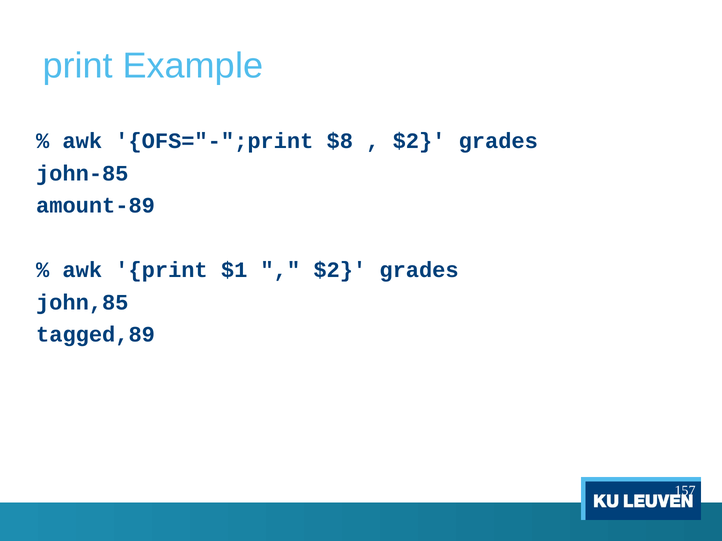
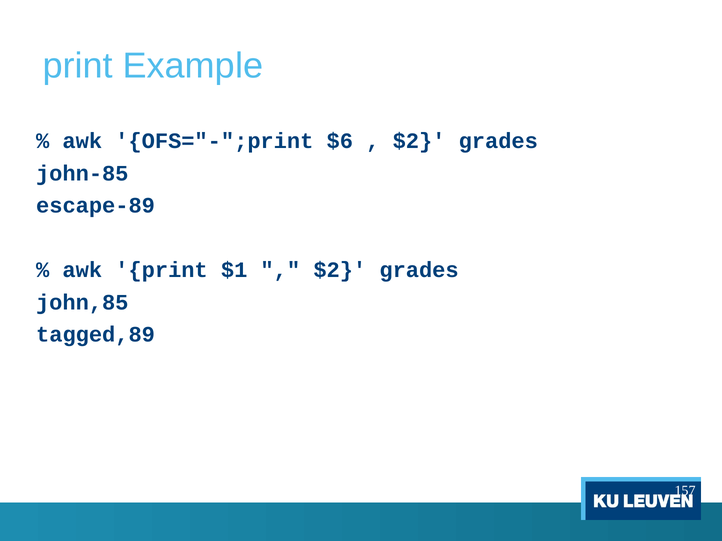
$8: $8 -> $6 (340, 141)
amount-89: amount-89 -> escape-89 (96, 206)
